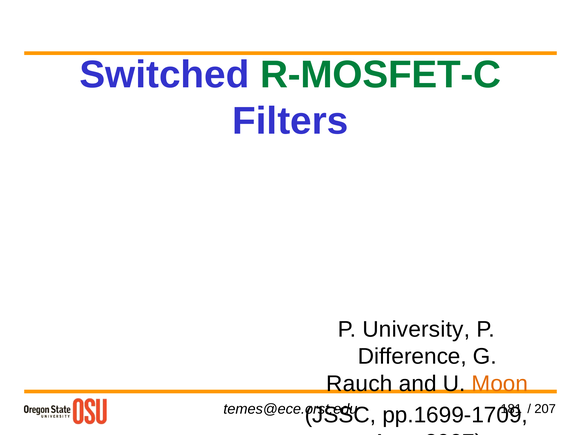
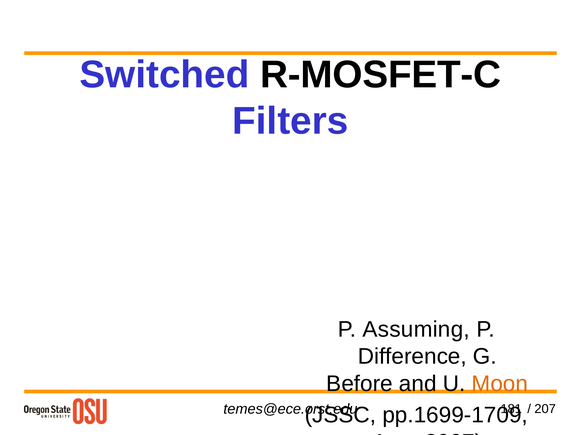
R-MOSFET-C colour: green -> black (381, 75)
University: University -> Assuming (416, 330)
Rauch: Rauch -> Before (360, 384)
